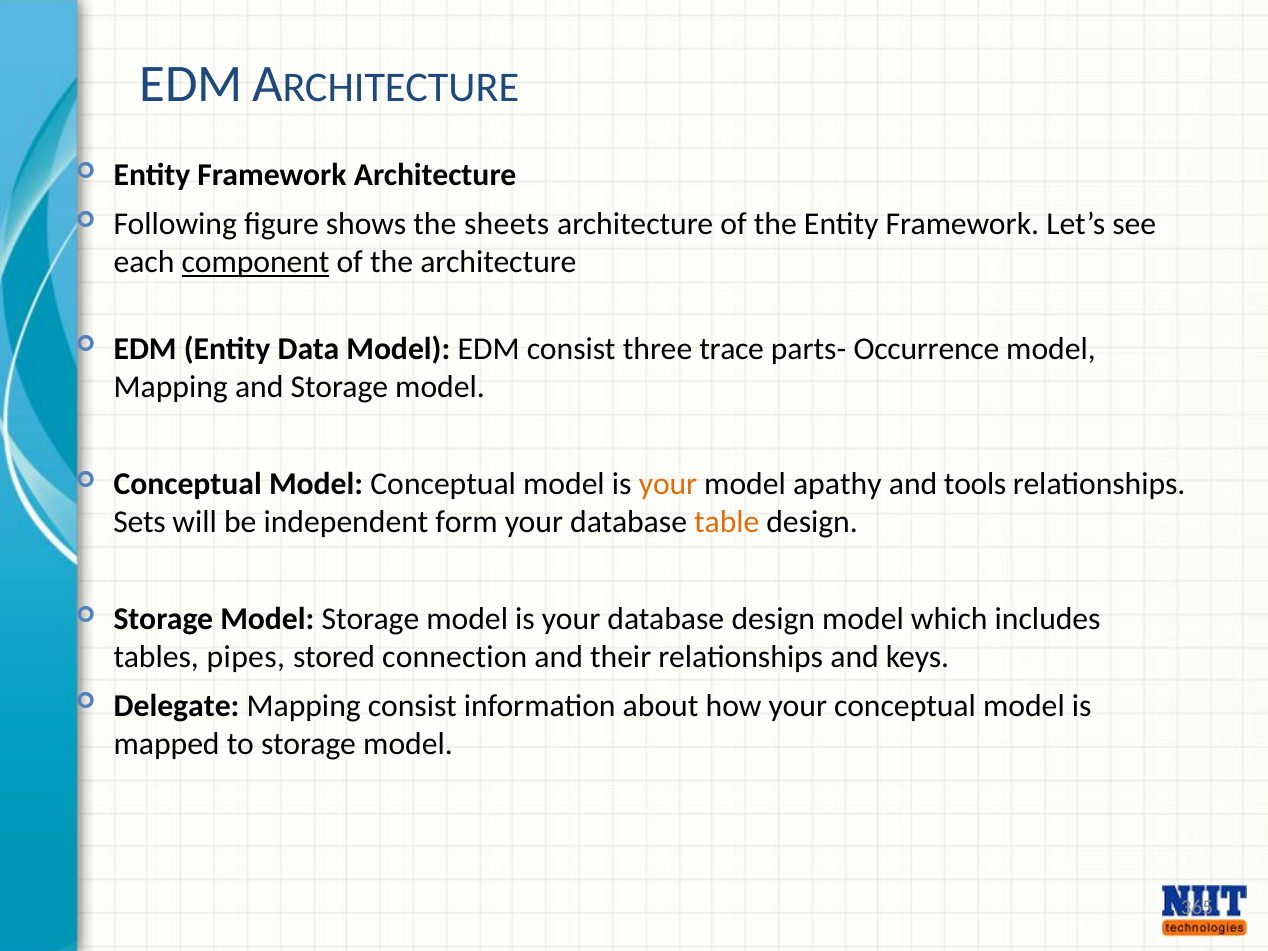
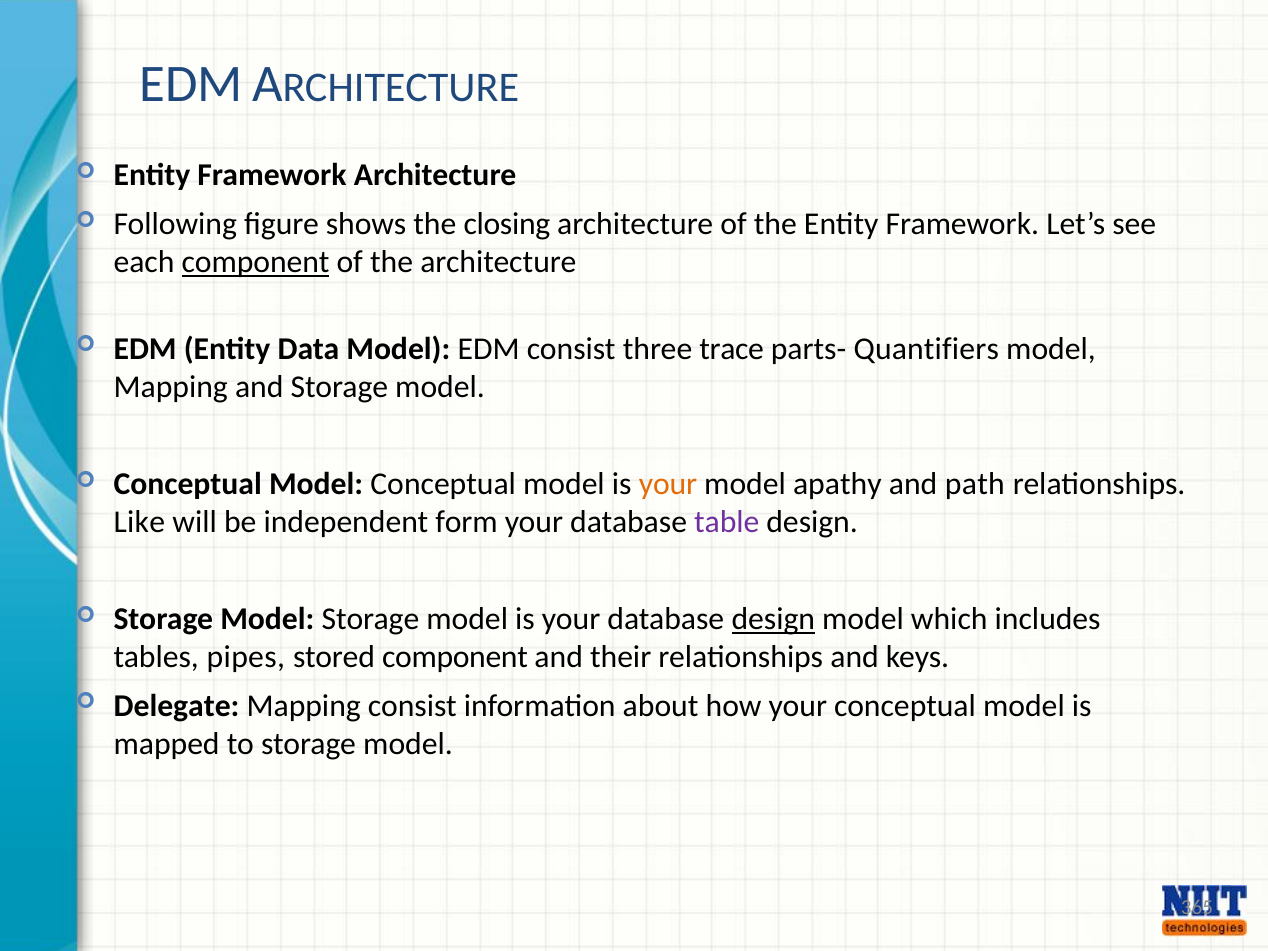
sheets: sheets -> closing (507, 224)
Occurrence: Occurrence -> Quantifiers (926, 349)
tools: tools -> path (975, 484)
Sets: Sets -> Like (139, 522)
table colour: orange -> purple (727, 522)
design underline: none -> present (773, 619)
stored connection: connection -> component (455, 657)
